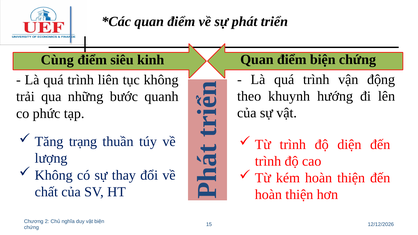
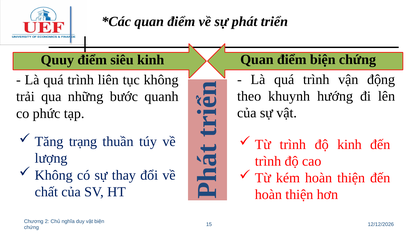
Cùng: Cùng -> Quuy (57, 60)
độ diện: diện -> kinh (349, 145)
